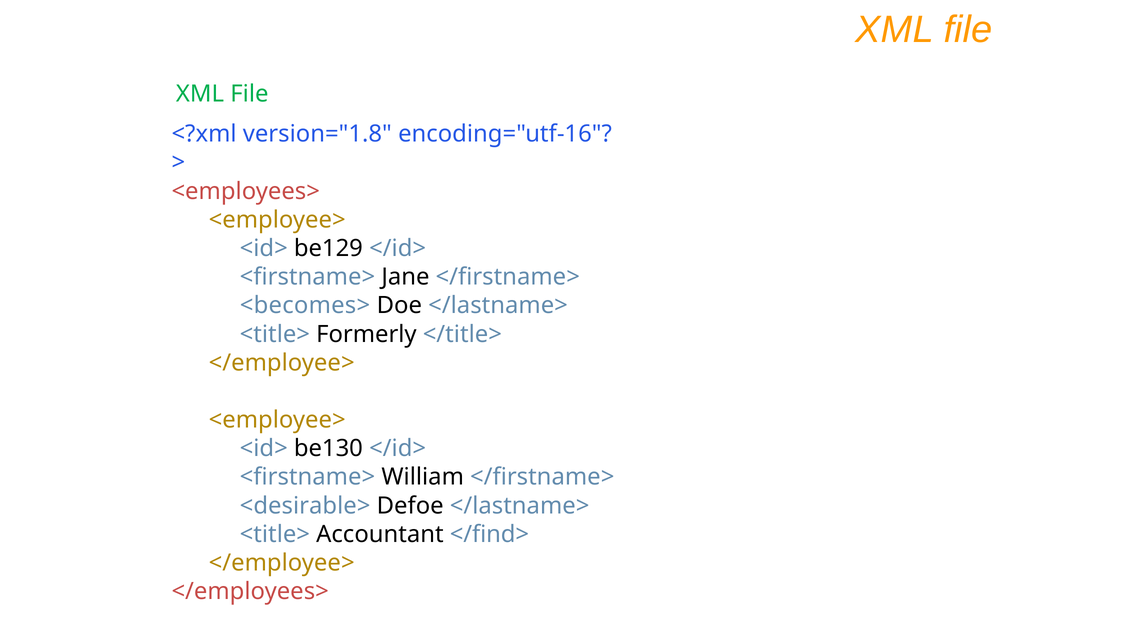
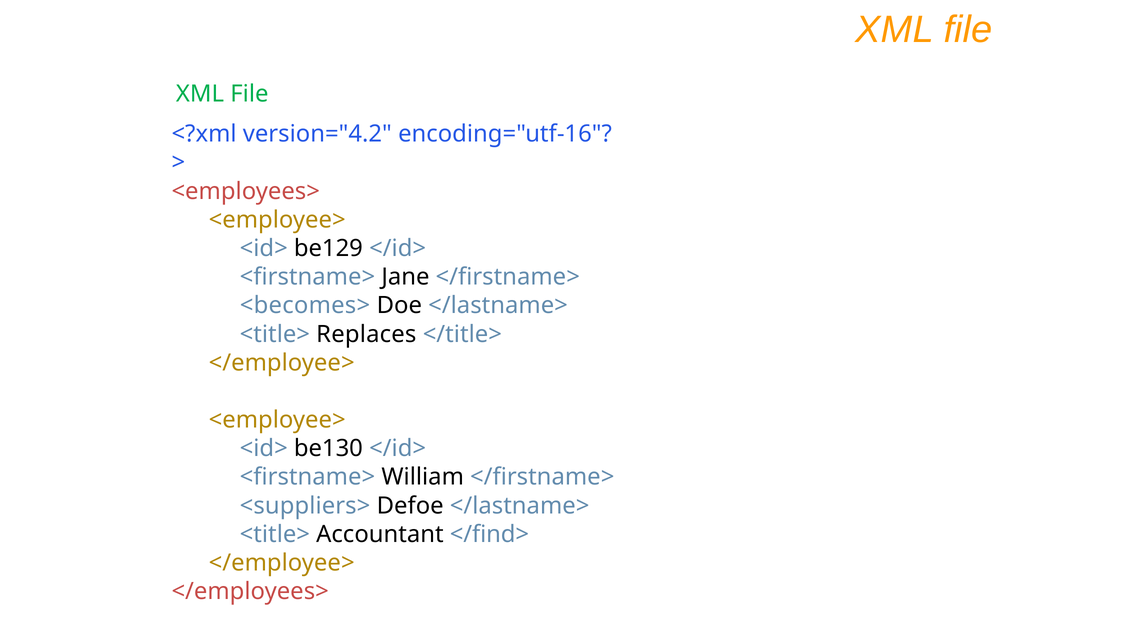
version="1.8: version="1.8 -> version="4.2 (317, 134)
Formerly: Formerly -> Replaces (366, 334)
<desirable>: <desirable> -> <suppliers> (305, 506)
